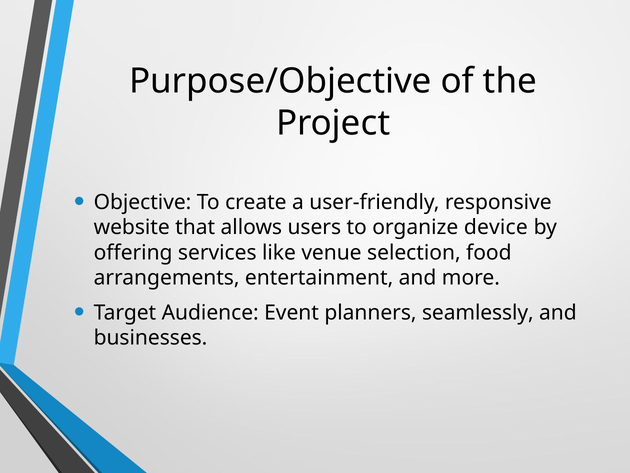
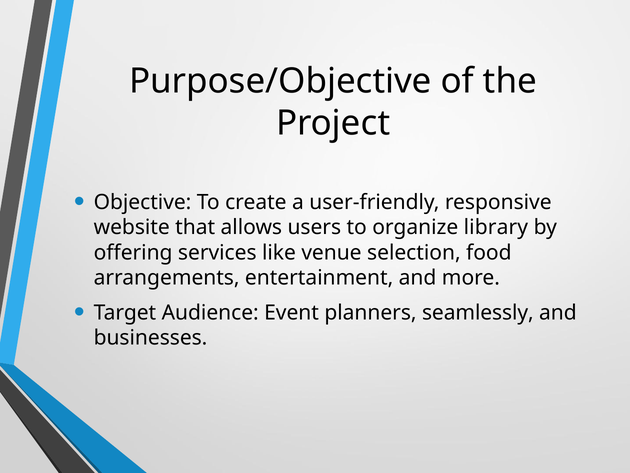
device: device -> library (496, 227)
